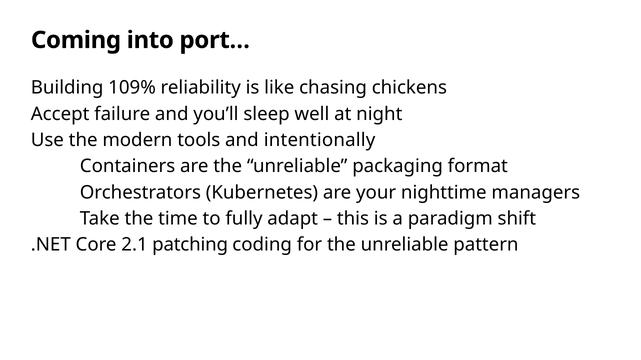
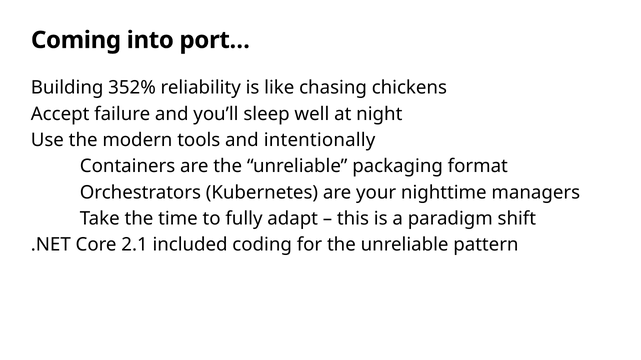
109%: 109% -> 352% (132, 88)
patching: patching -> included (190, 245)
